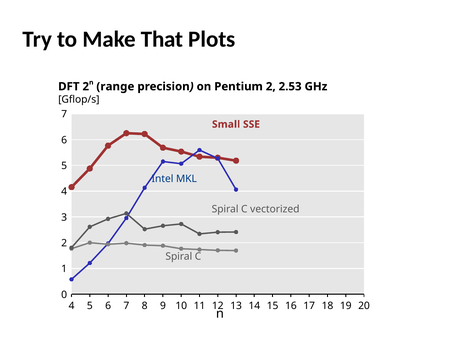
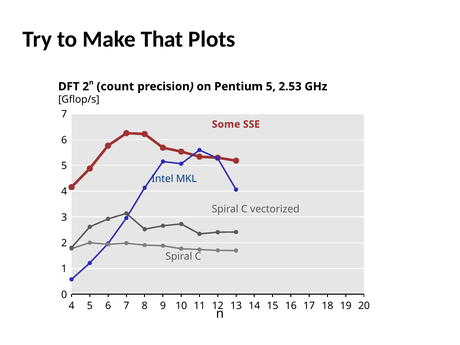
range: range -> count (115, 87)
Pentium 2: 2 -> 5 (271, 87)
Small: Small -> Some (226, 124)
